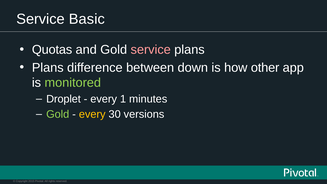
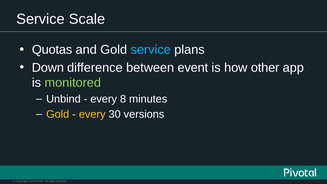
Basic: Basic -> Scale (87, 19)
service colour: pink -> light blue (151, 50)
Plans: Plans -> Down (48, 68)
down: down -> event (193, 68)
Droplet: Droplet -> Unbind (63, 99)
1: 1 -> 8 (123, 99)
Gold colour: light green -> yellow (58, 114)
